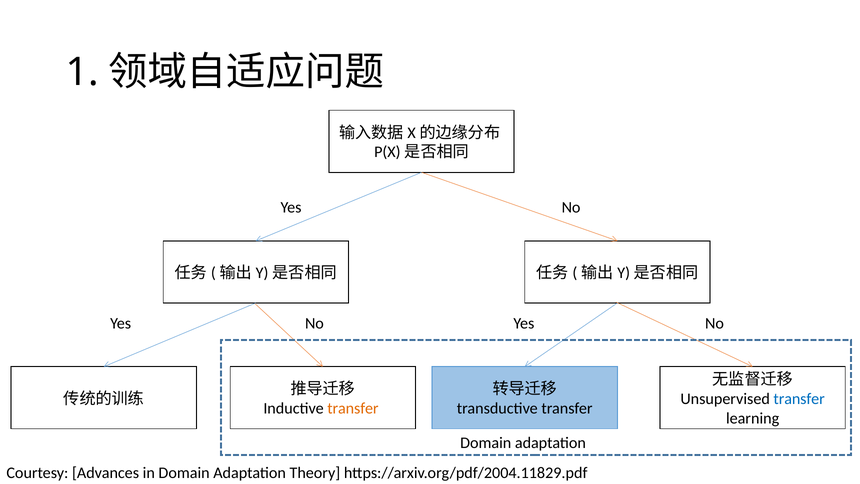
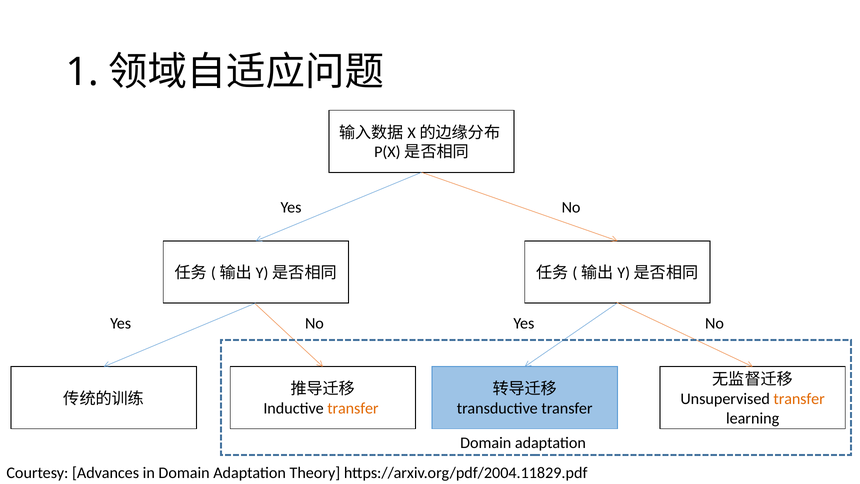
transfer colour: blue -> orange (799, 399)
